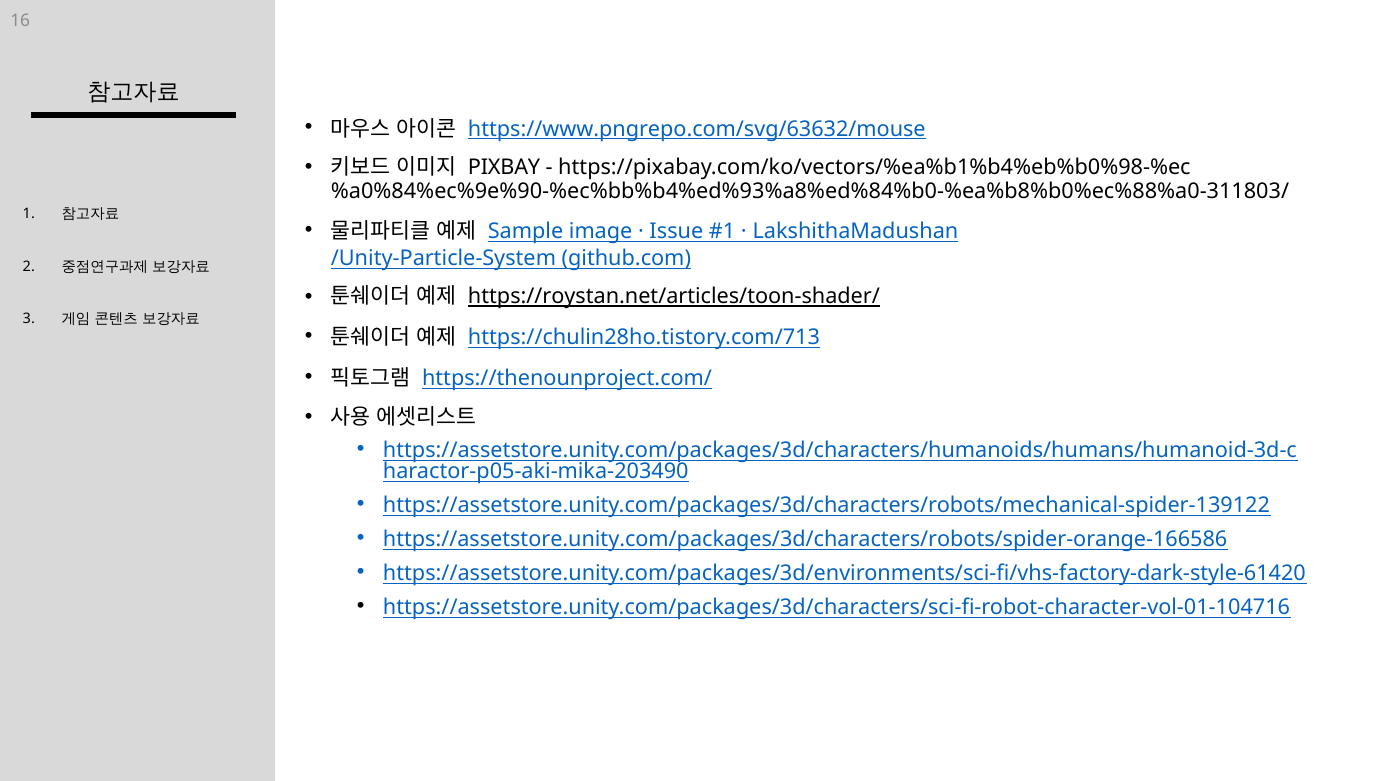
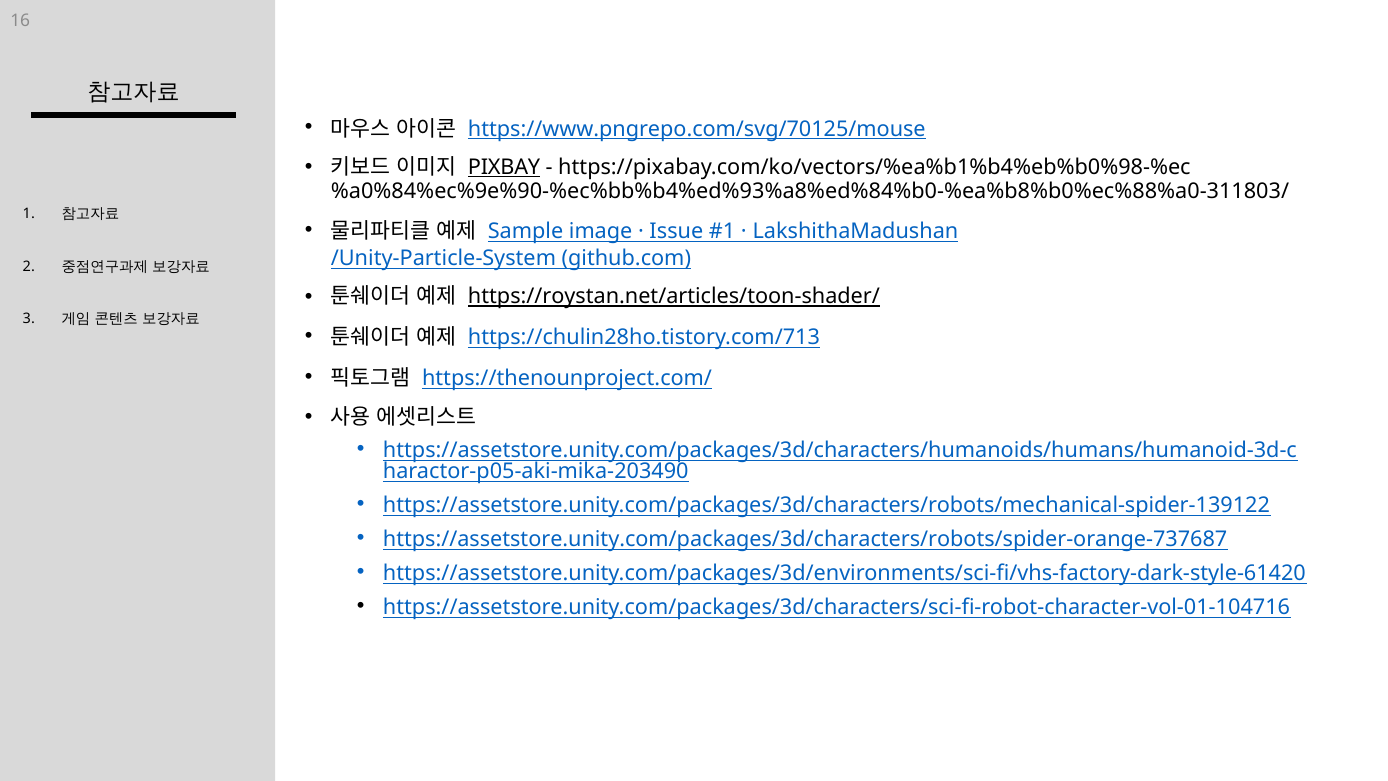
https://www.pngrepo.com/svg/63632/mouse: https://www.pngrepo.com/svg/63632/mouse -> https://www.pngrepo.com/svg/70125/mouse (697, 129)
PIXBAY underline: none -> present (504, 167)
https://assetstore.unity.com/packages/3d/characters/robots/spider-orange-166586: https://assetstore.unity.com/packages/3d/characters/robots/spider-orange-166586 -> https://assetstore.unity.com/packages/3d/characters/robots/spider-orange-737687 (805, 539)
